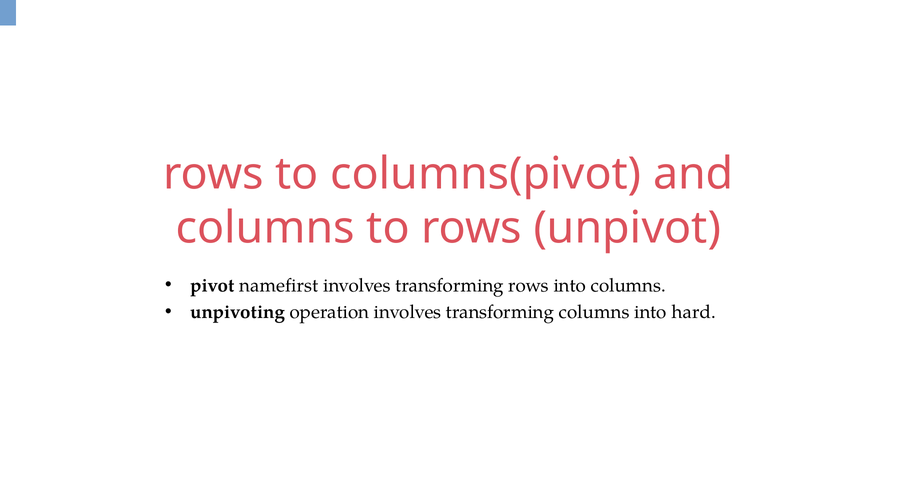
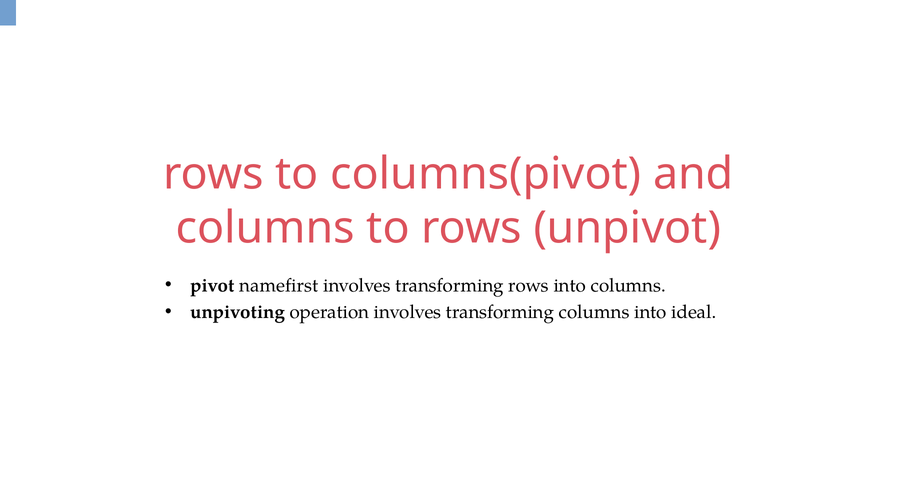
hard: hard -> ideal (694, 313)
